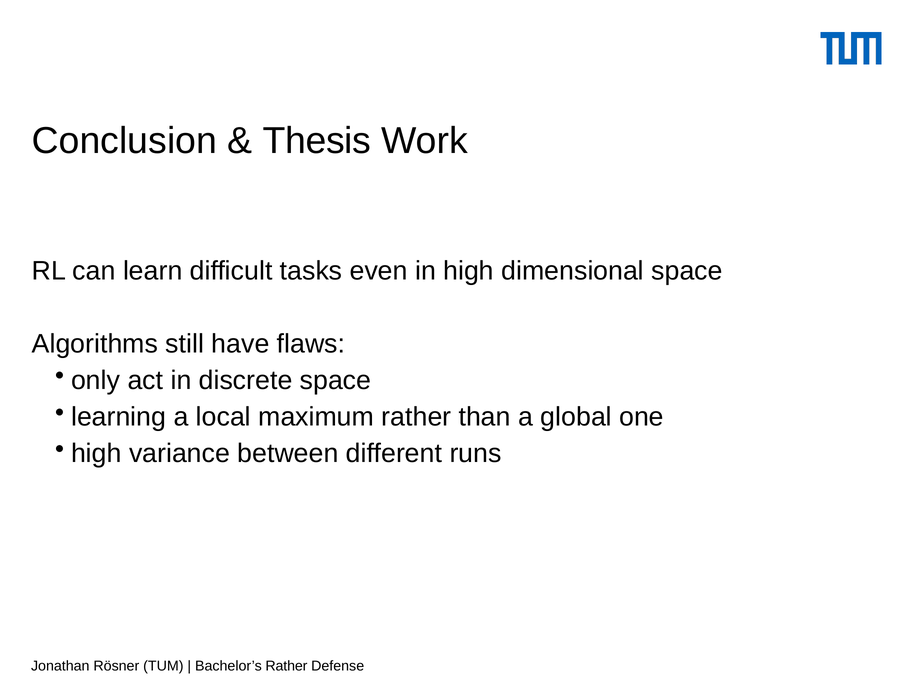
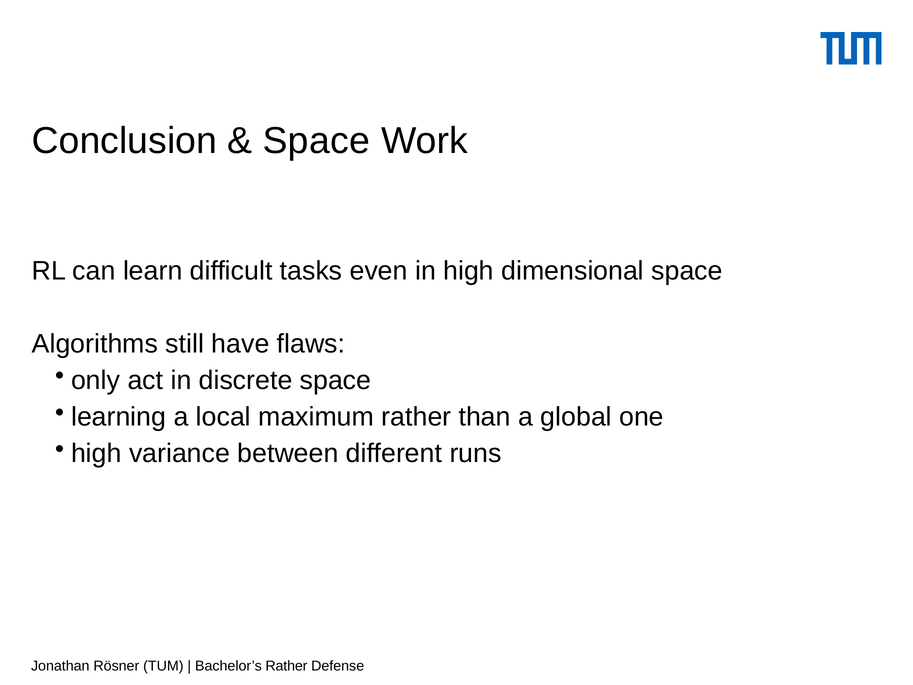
Thesis: Thesis -> Space (316, 141)
